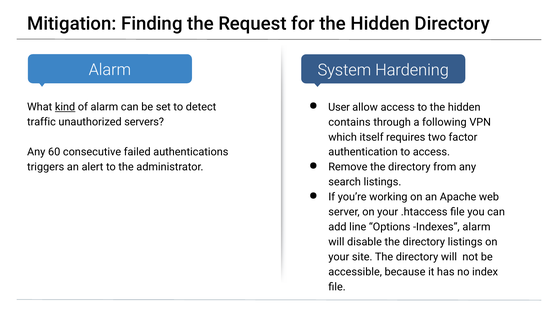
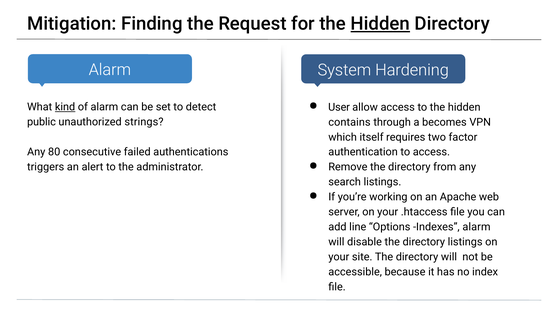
Hidden underline: none -> present (380, 24)
traffic: traffic -> public (42, 122)
servers: servers -> strings (144, 122)
following: following -> becomes (444, 122)
60: 60 -> 80 (54, 152)
